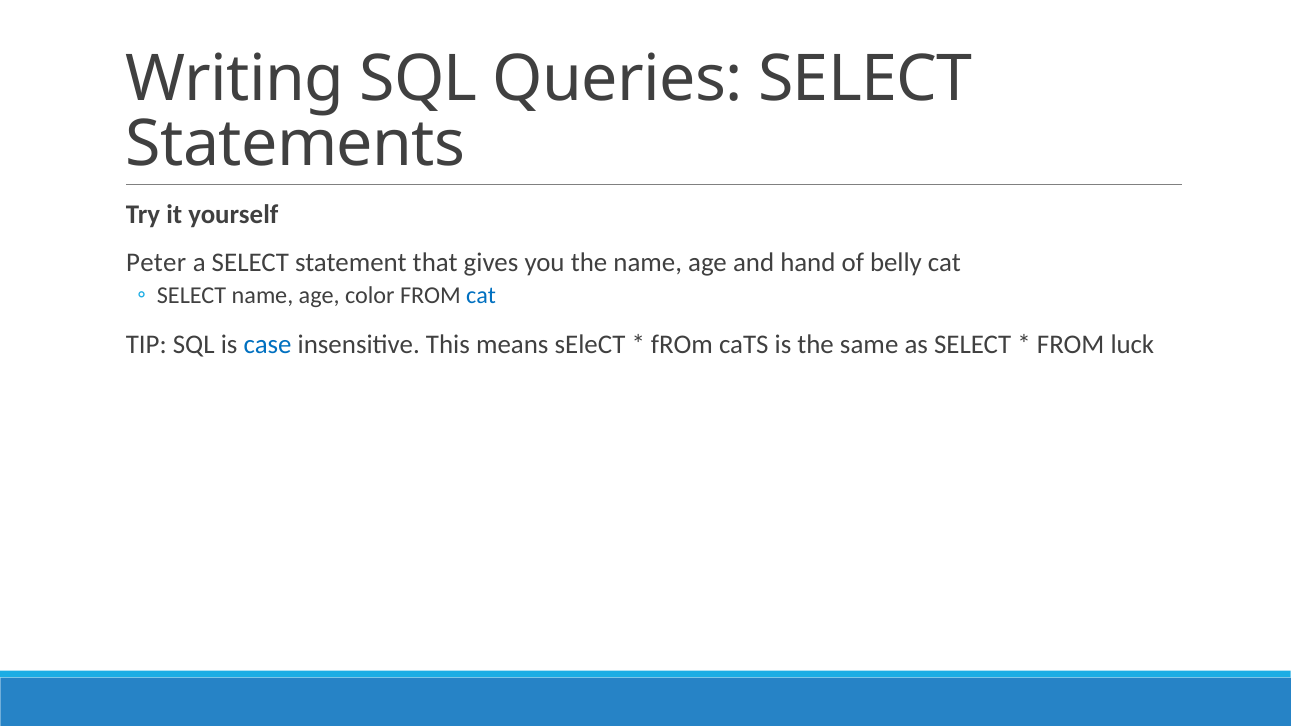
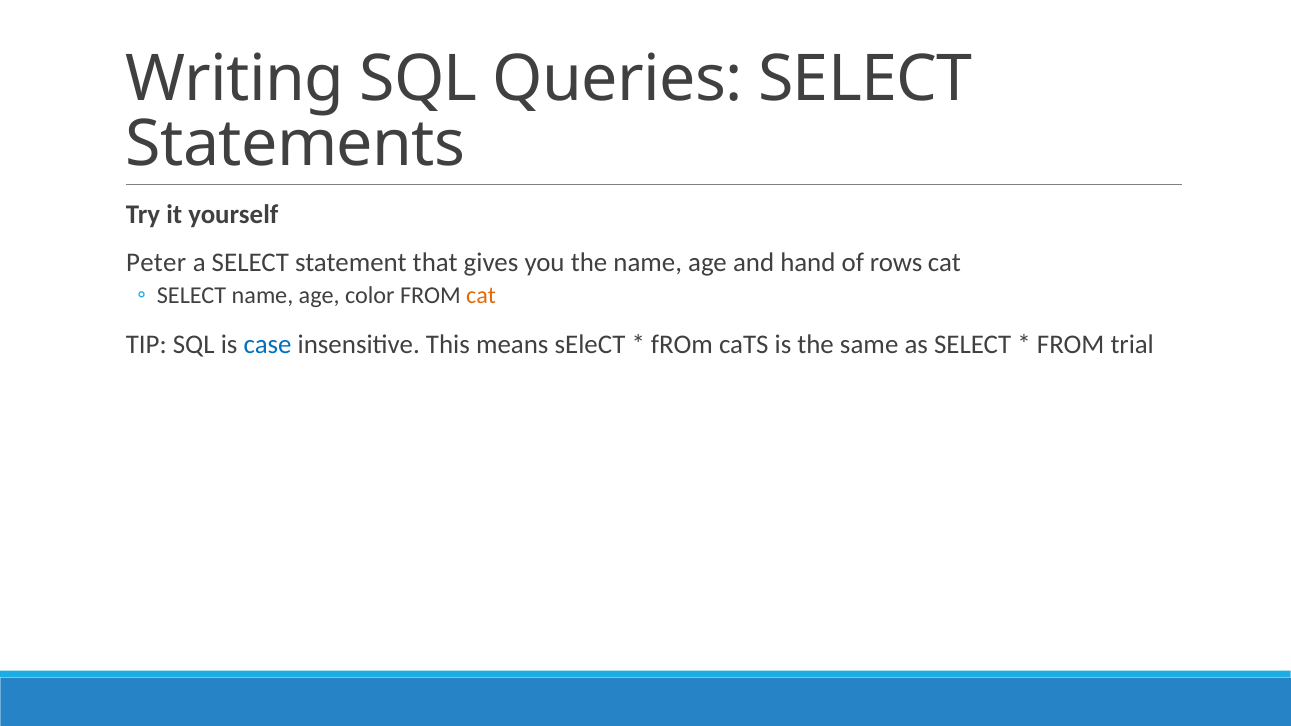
belly: belly -> rows (896, 263)
cat colour: blue -> orange (481, 296)
luck: luck -> trial (1132, 345)
